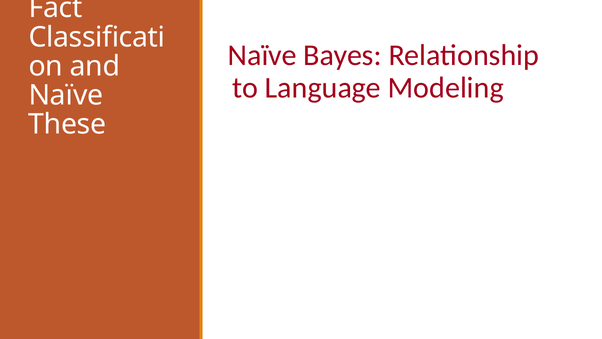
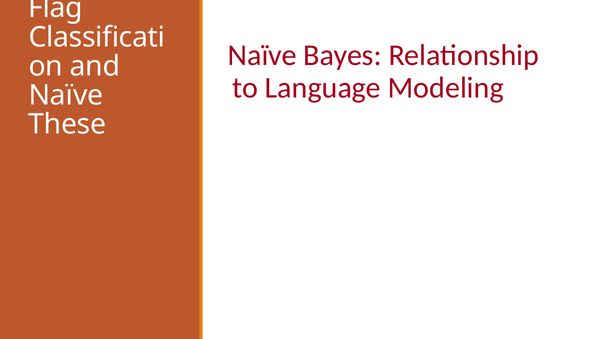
Fact: Fact -> Flag (56, 8)
